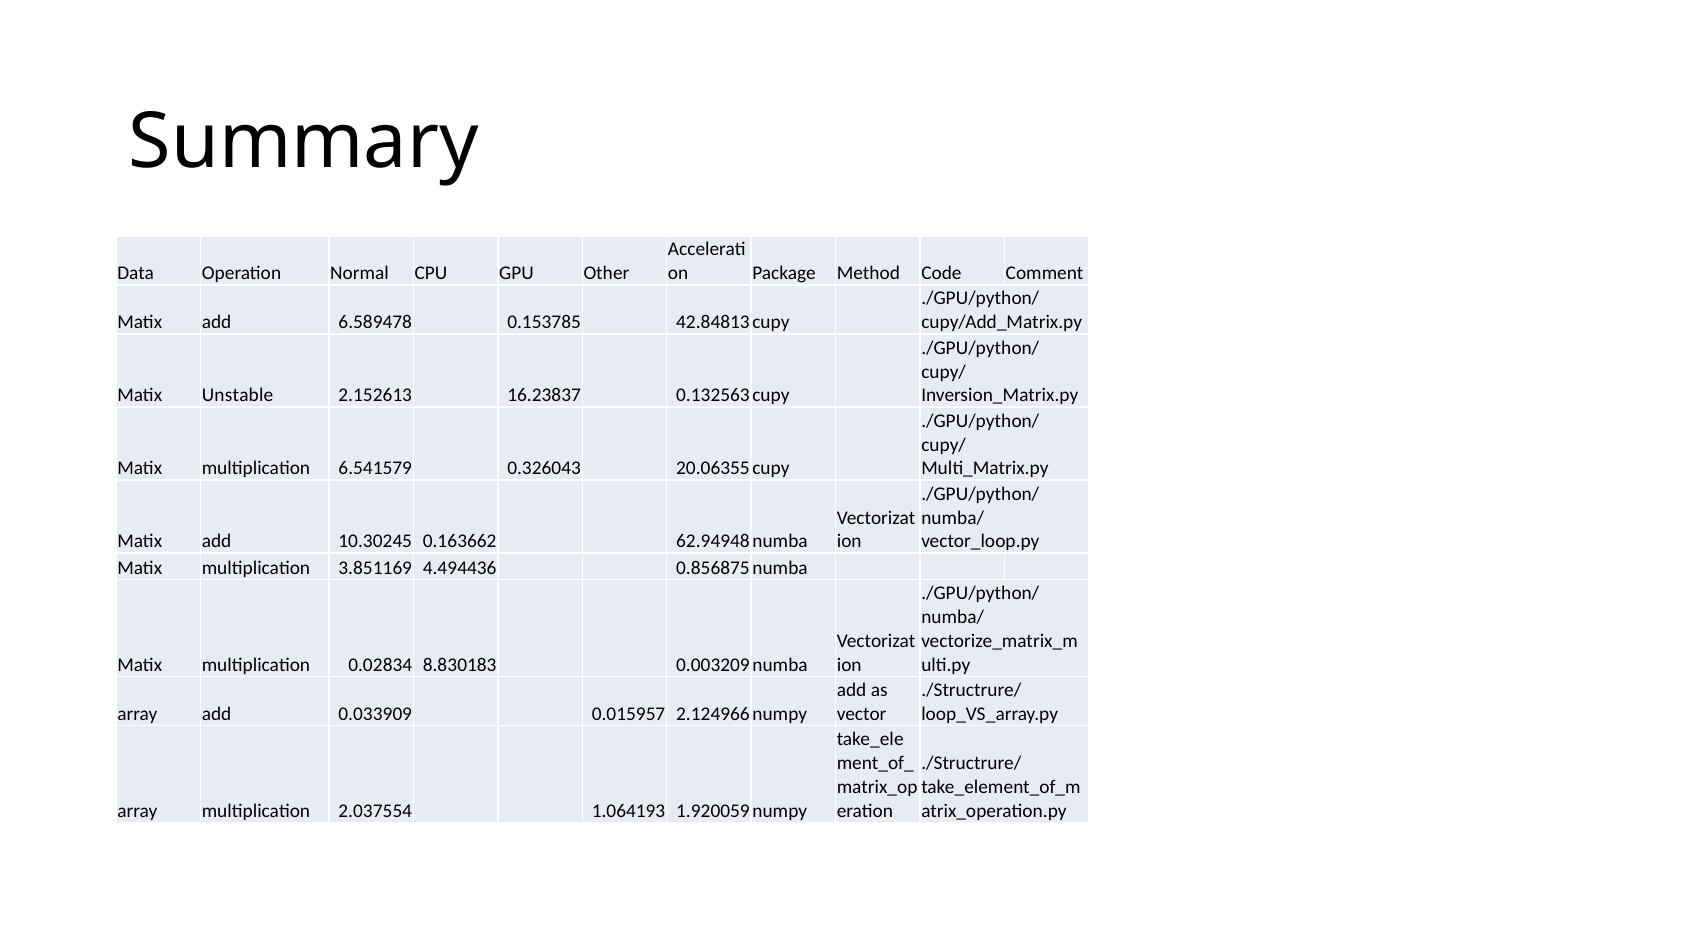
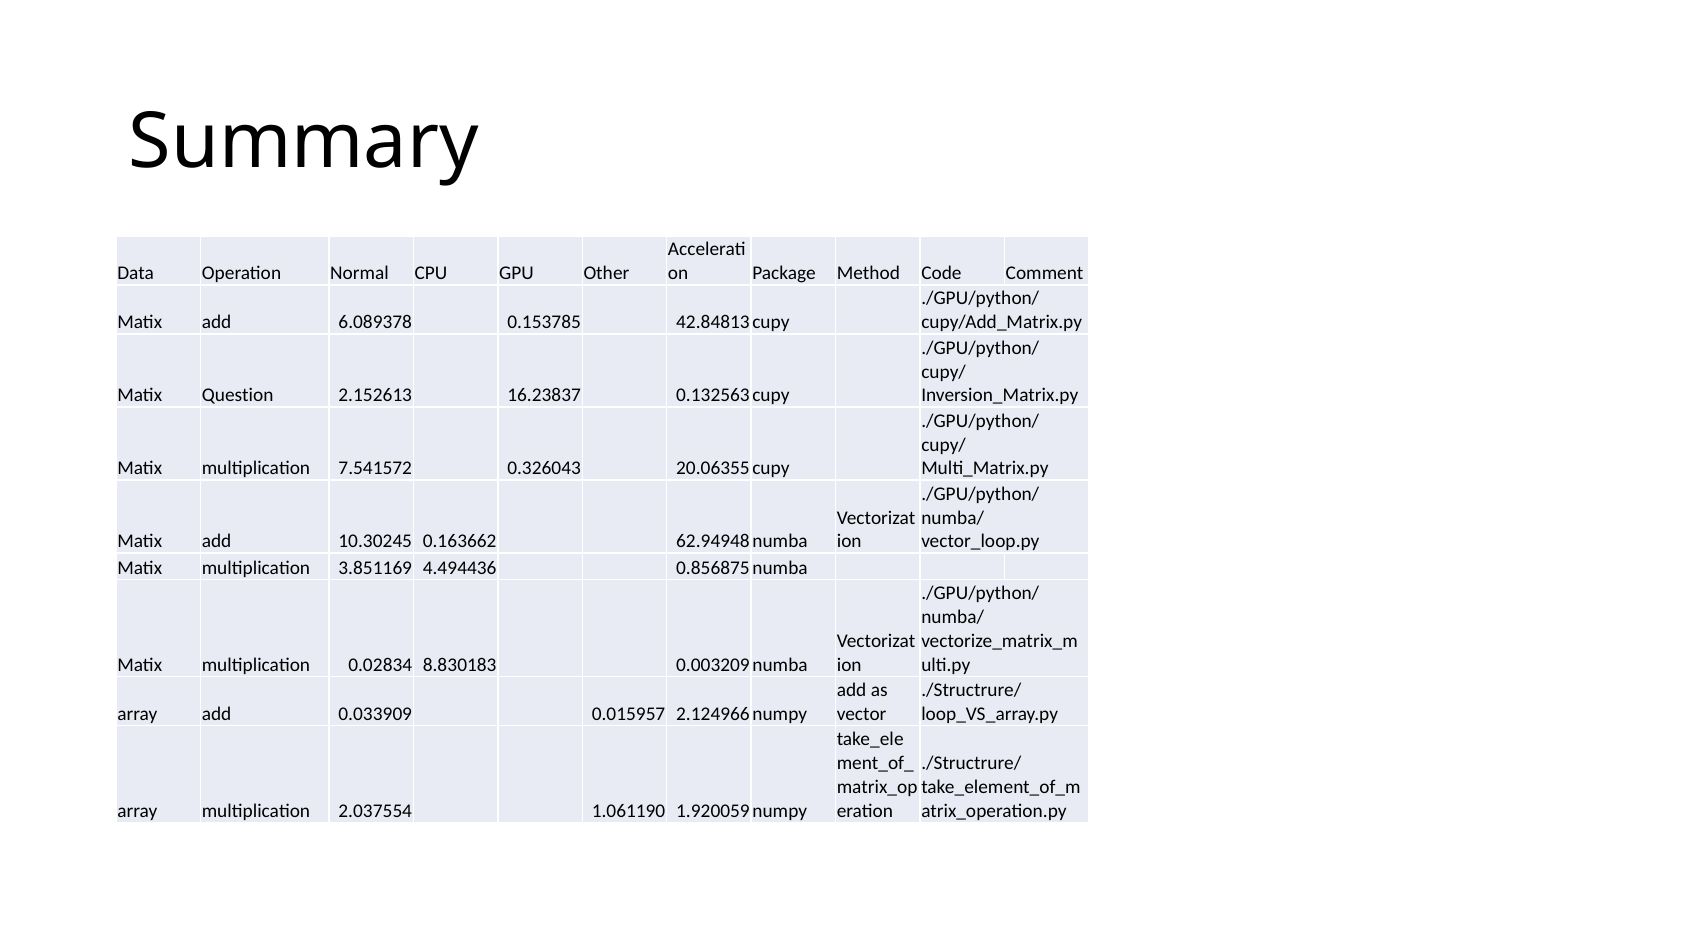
6.589478: 6.589478 -> 6.089378 (375, 323)
Unstable: Unstable -> Question (238, 396)
6.541579: 6.541579 -> 7.541572 (375, 469)
1.064193: 1.064193 -> 1.061190 (629, 811)
